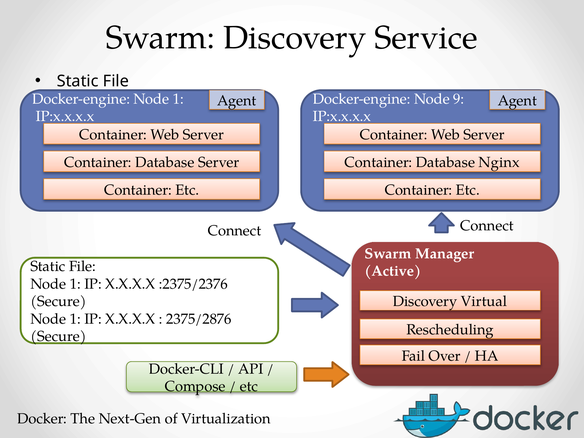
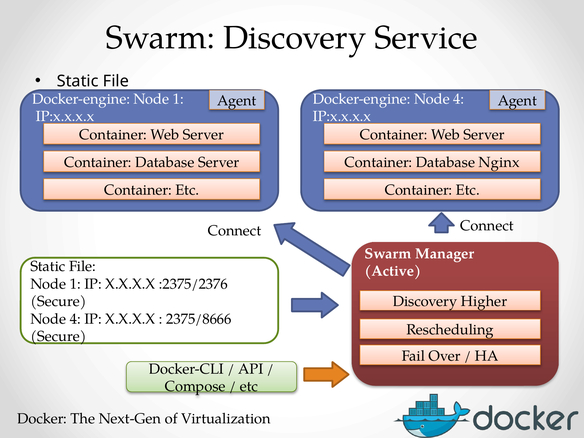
Docker-engine Node 9: 9 -> 4 (459, 99)
Virtual: Virtual -> Higher (484, 301)
1: 1 -> 4 (75, 319)
2375/2876: 2375/2876 -> 2375/8666 (199, 319)
